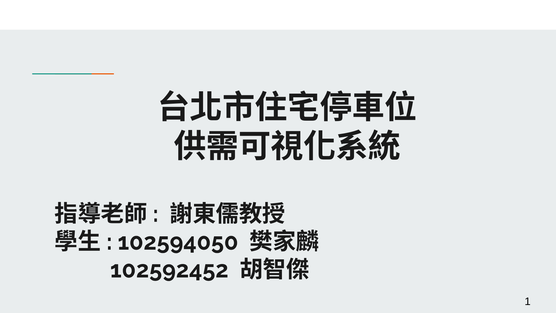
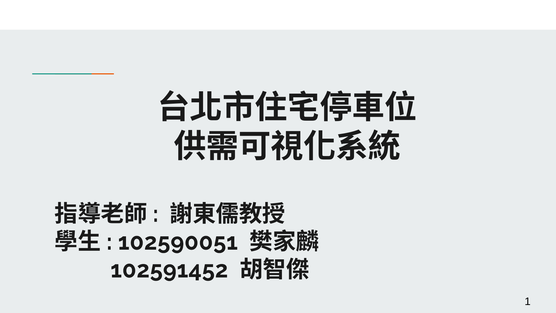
102594050: 102594050 -> 102590051 (178, 242)
102592452: 102592452 -> 102591452 (169, 270)
